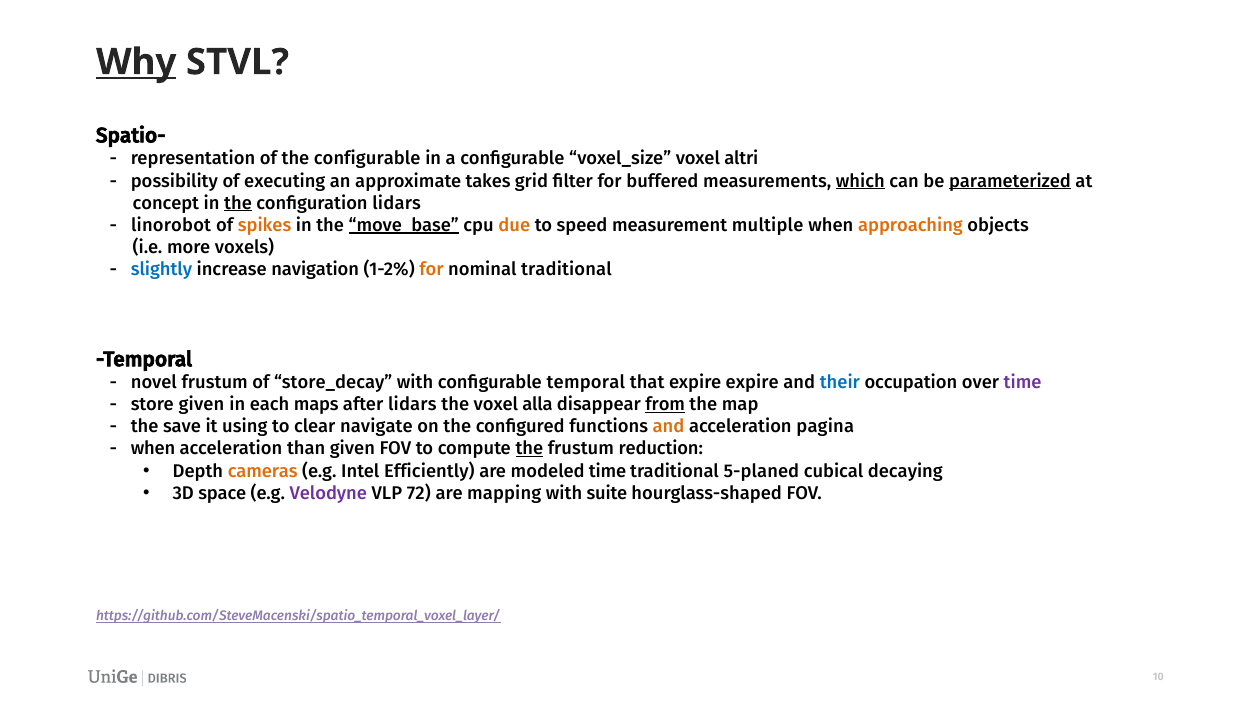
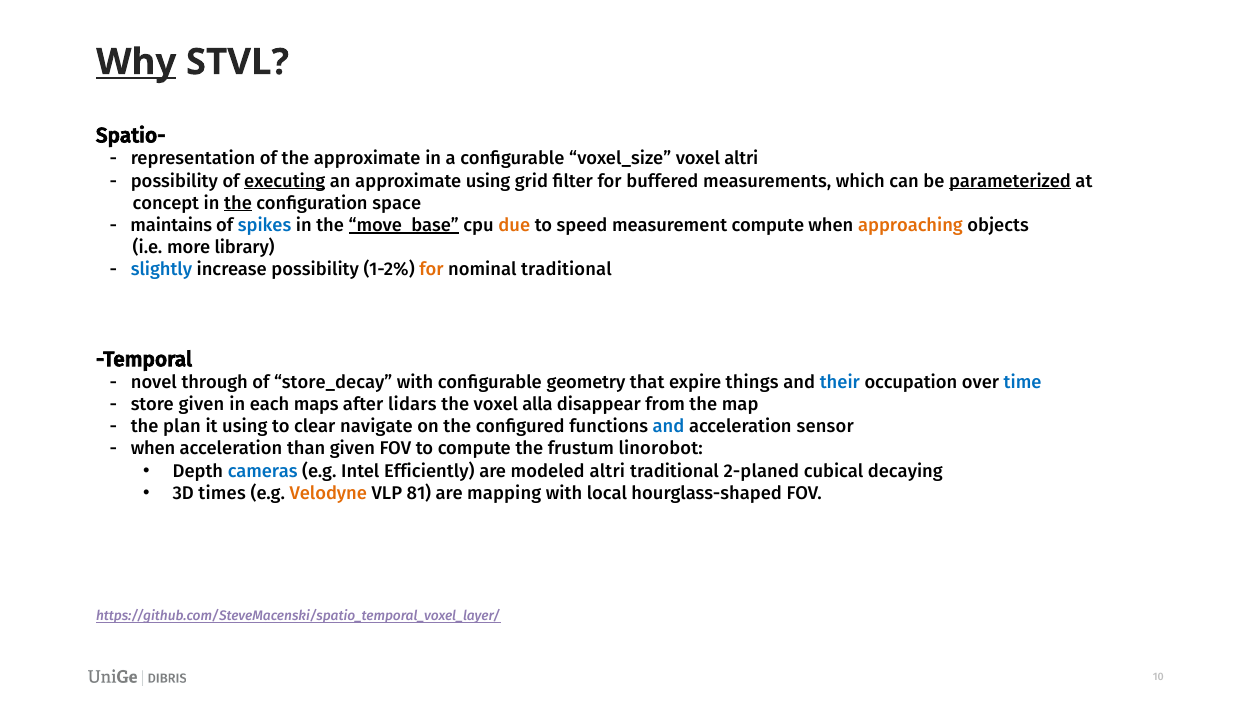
the configurable: configurable -> approximate (367, 159)
executing underline: none -> present (285, 181)
approximate takes: takes -> using (488, 181)
which underline: present -> none (860, 181)
configuration lidars: lidars -> space (397, 203)
linorobot: linorobot -> maintains (171, 225)
spikes colour: orange -> blue (265, 225)
measurement multiple: multiple -> compute (768, 225)
voxels: voxels -> library (245, 247)
increase navigation: navigation -> possibility (315, 269)
novel frustum: frustum -> through (215, 383)
configurable temporal: temporal -> geometry (586, 383)
expire expire: expire -> things (752, 383)
time colour: purple -> blue (1023, 383)
from underline: present -> none (665, 405)
save: save -> plan (182, 427)
and colour: orange -> blue (669, 427)
pagina: pagina -> sensor (825, 427)
the underline: present -> none (529, 449)
reduction: reduction -> linorobot (661, 449)
cameras colour: orange -> blue (263, 471)
modeled time: time -> altri (607, 471)
5-planed: 5-planed -> 2-planed (761, 471)
space: space -> times (222, 493)
Velodyne colour: purple -> orange (328, 493)
72: 72 -> 81 (419, 493)
suite: suite -> local (607, 493)
